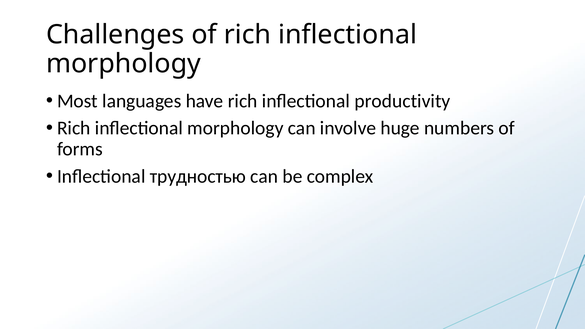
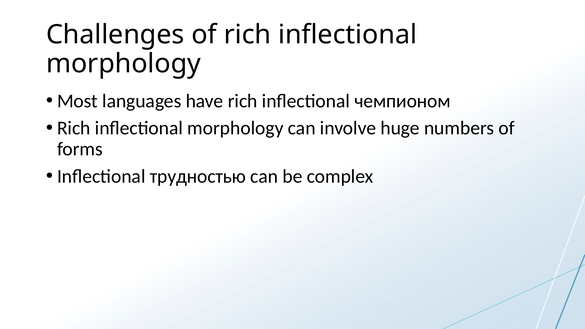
productivity: productivity -> чемпионом (402, 101)
